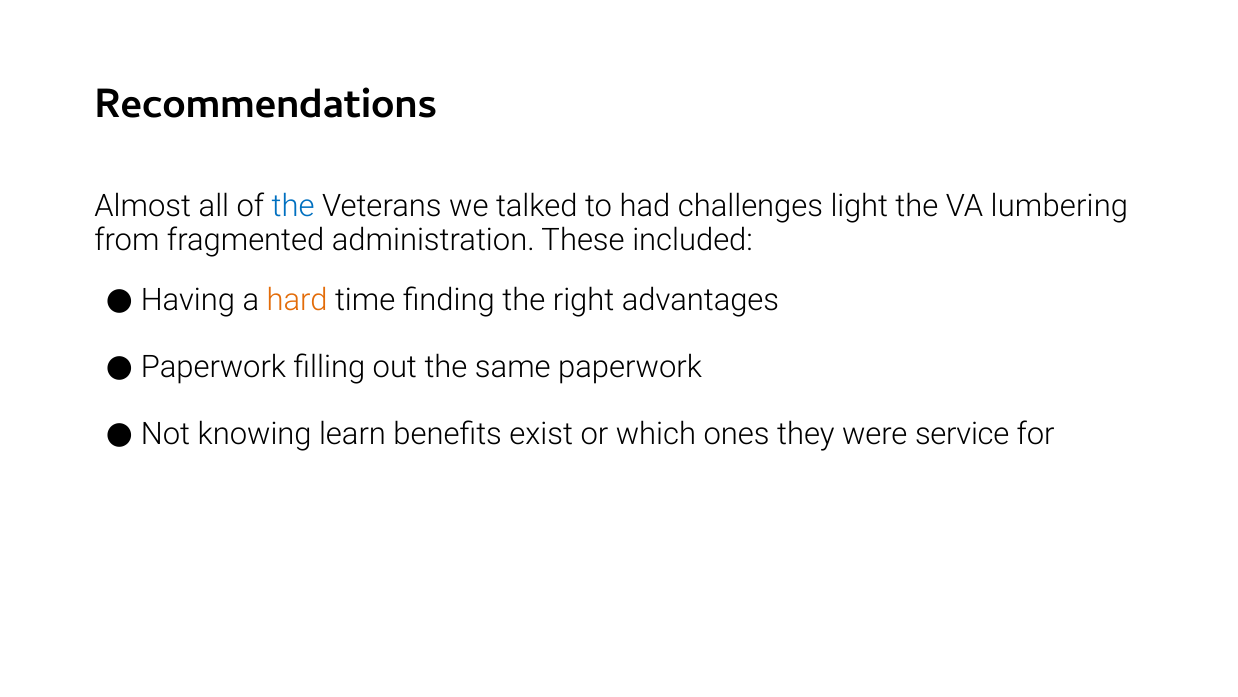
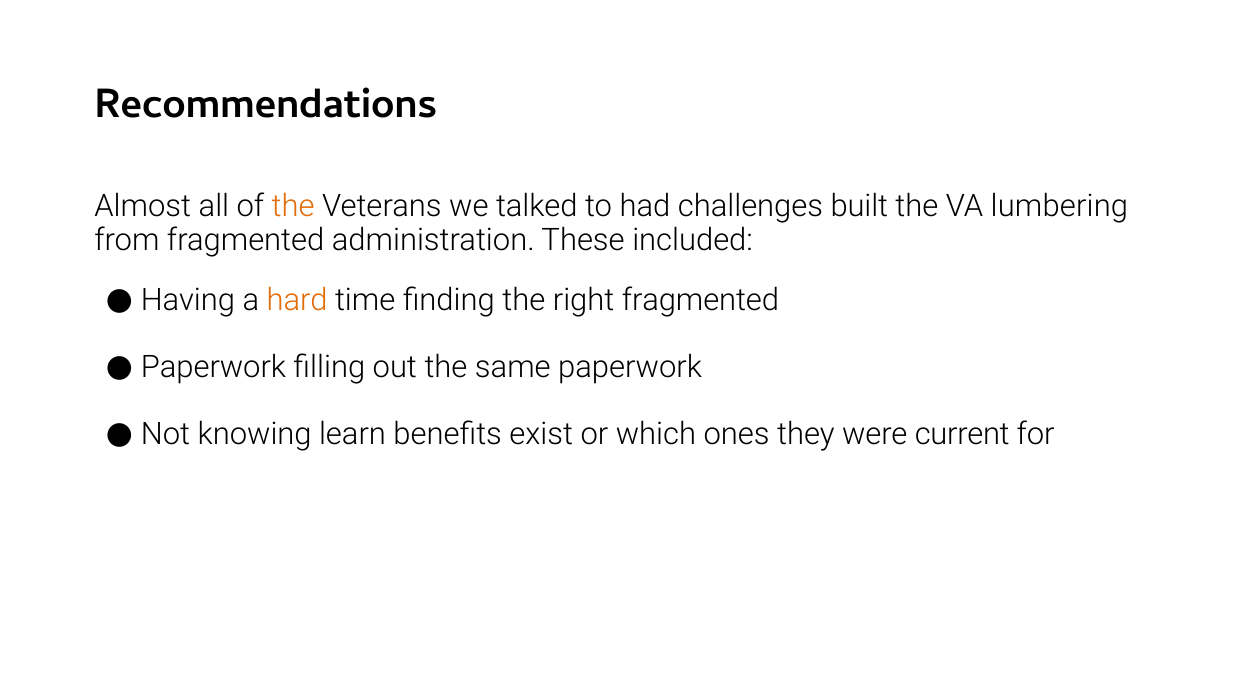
the colour: blue -> orange (293, 207)
light: light -> built (859, 207)
right advantages: advantages -> fragmented (700, 300)
service: service -> current (962, 434)
